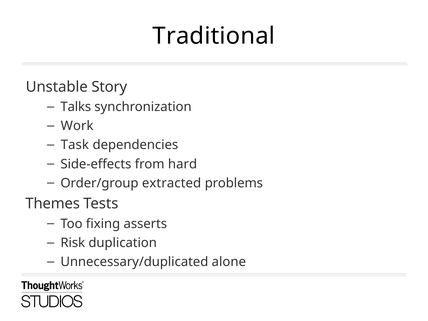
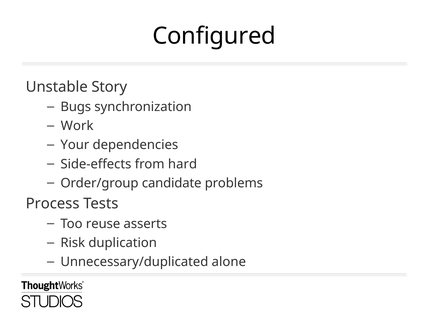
Traditional: Traditional -> Configured (214, 36)
Talks: Talks -> Bugs (76, 107)
Task: Task -> Your (75, 145)
extracted: extracted -> candidate (172, 183)
Themes: Themes -> Process (53, 204)
fixing: fixing -> reuse (103, 224)
